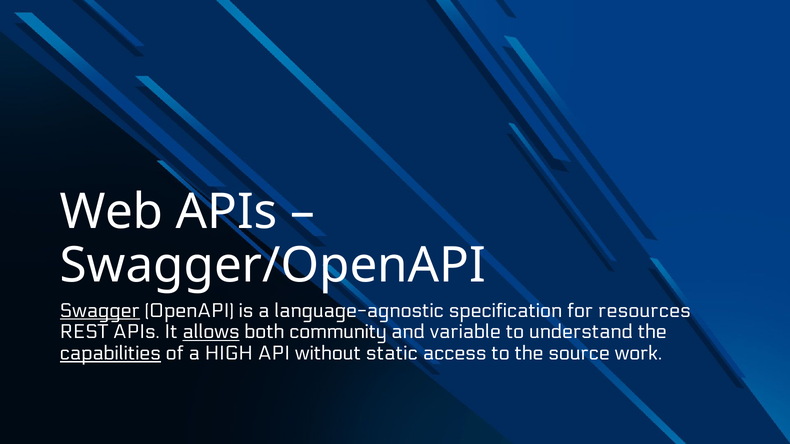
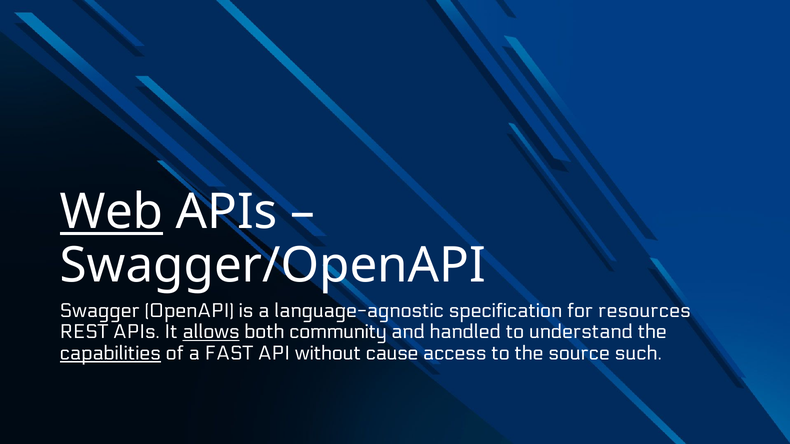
Web underline: none -> present (112, 212)
Swagger underline: present -> none (100, 311)
variable: variable -> handled (465, 332)
HIGH: HIGH -> FAST (229, 354)
static: static -> cause (392, 354)
work: work -> such (638, 354)
